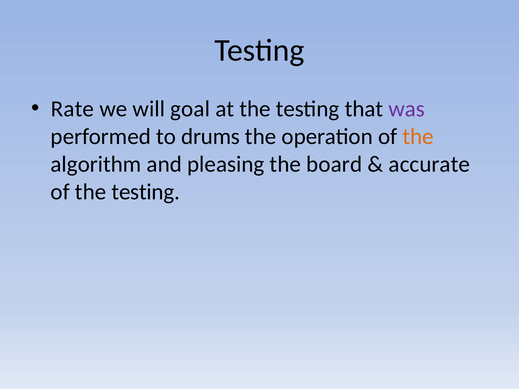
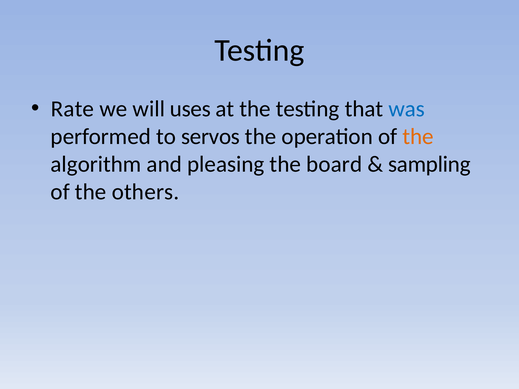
goal: goal -> uses (190, 109)
was colour: purple -> blue (407, 109)
drums: drums -> servos (211, 137)
accurate: accurate -> sampling (429, 164)
of the testing: testing -> others (146, 192)
